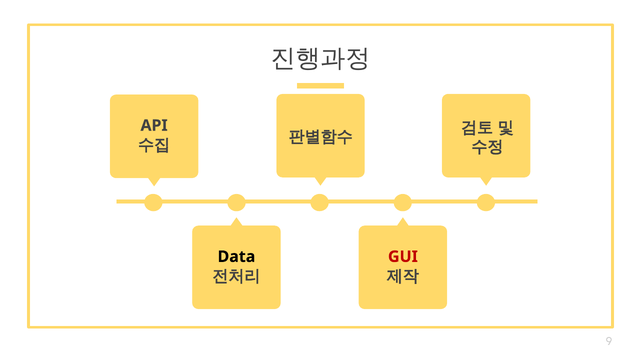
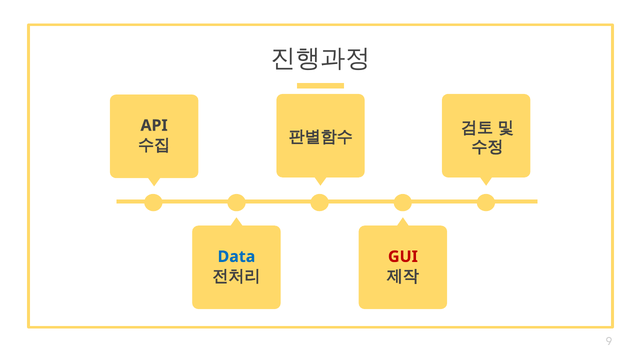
Data colour: black -> blue (236, 256)
